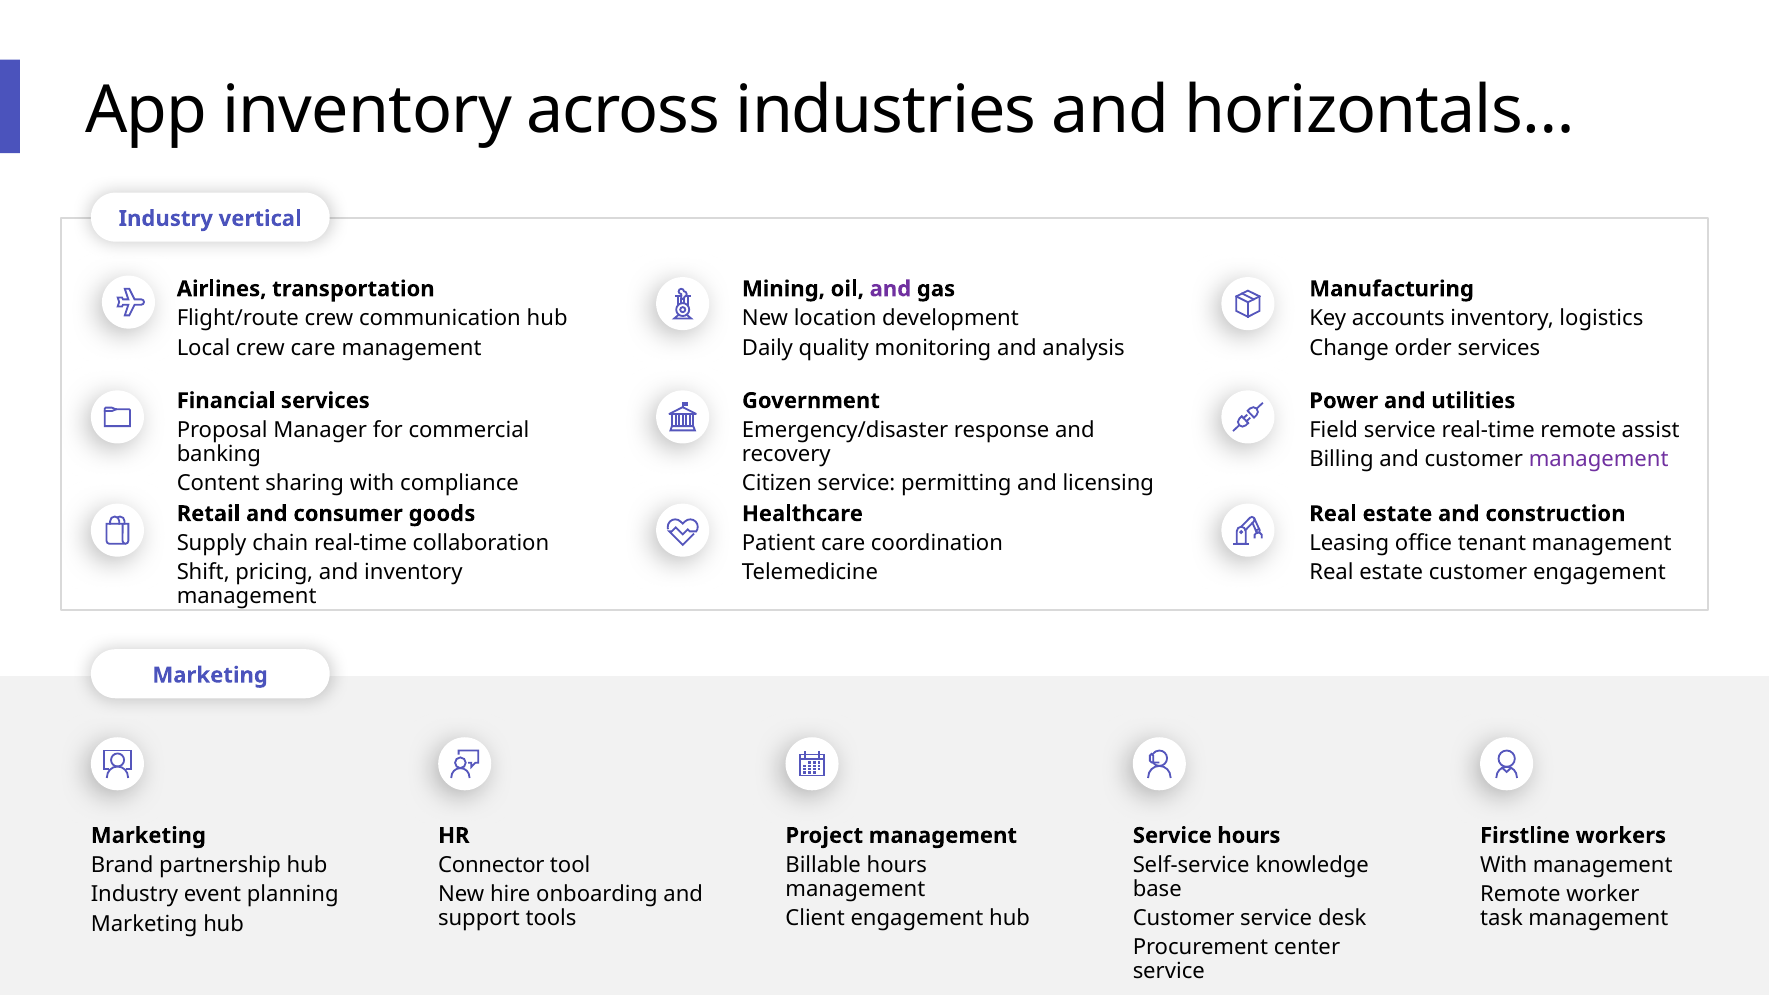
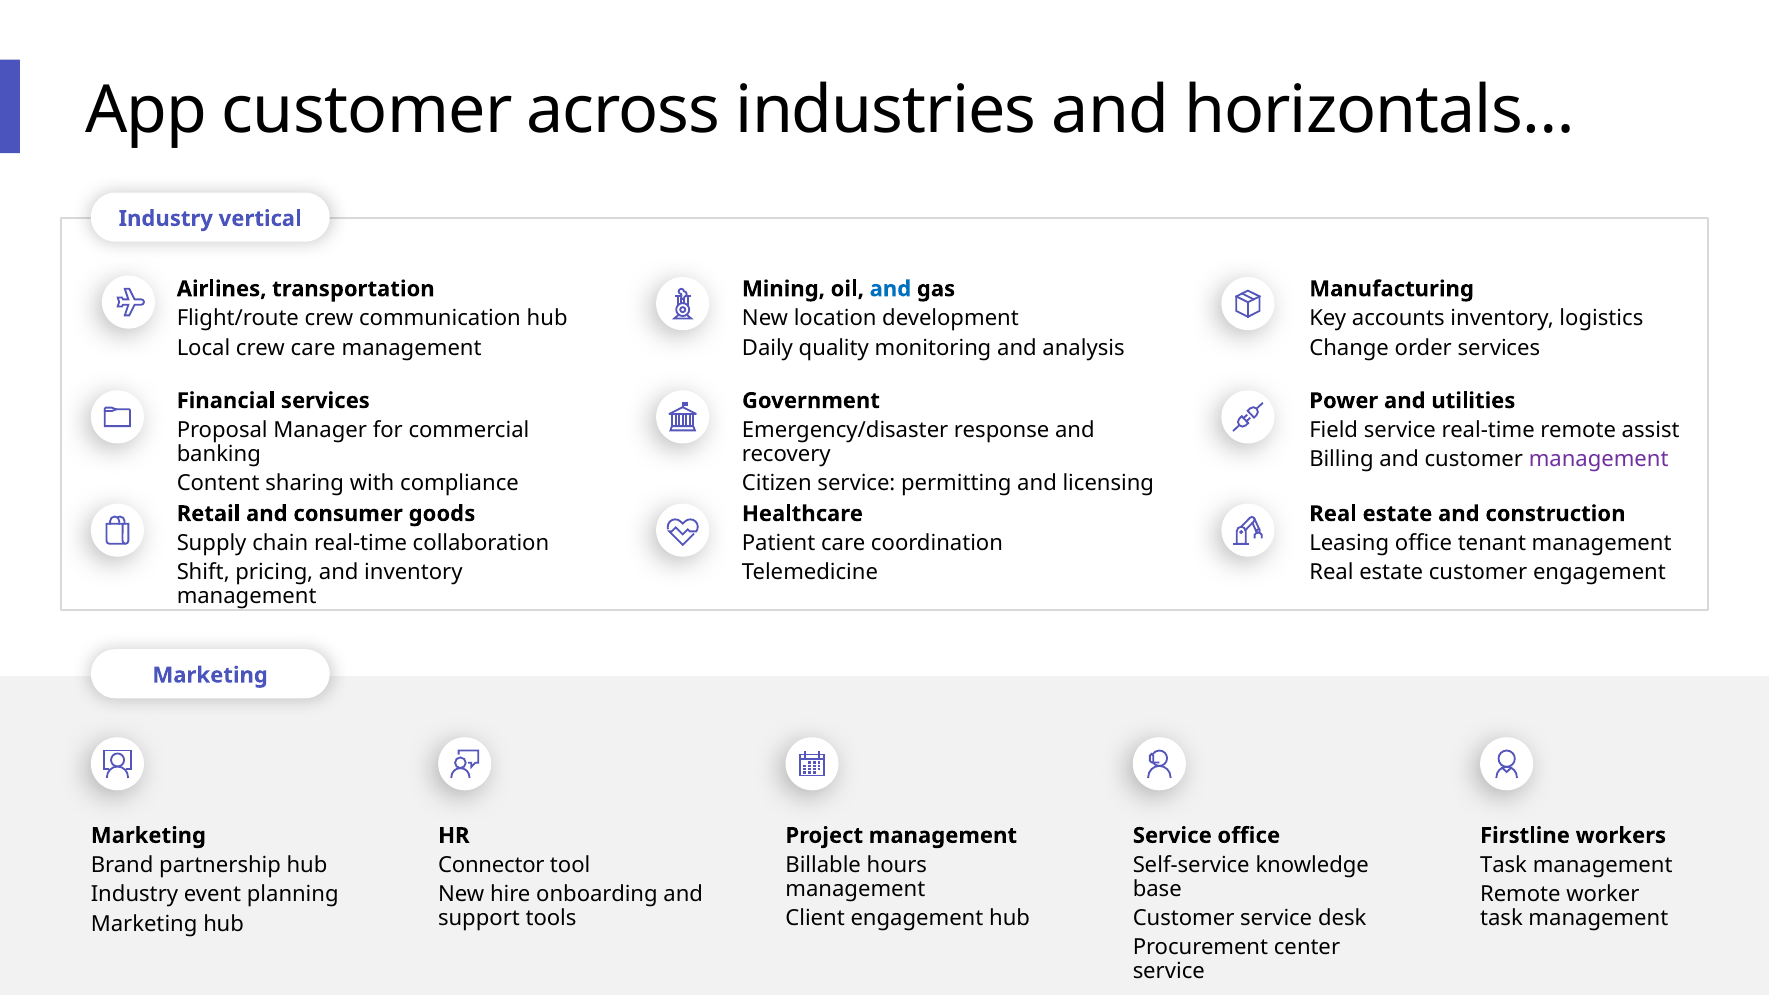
App inventory: inventory -> customer (367, 111)
and colour: purple -> blue (890, 289)
Service hours: hours -> office (1249, 836)
With: With -> Task (1504, 865)
